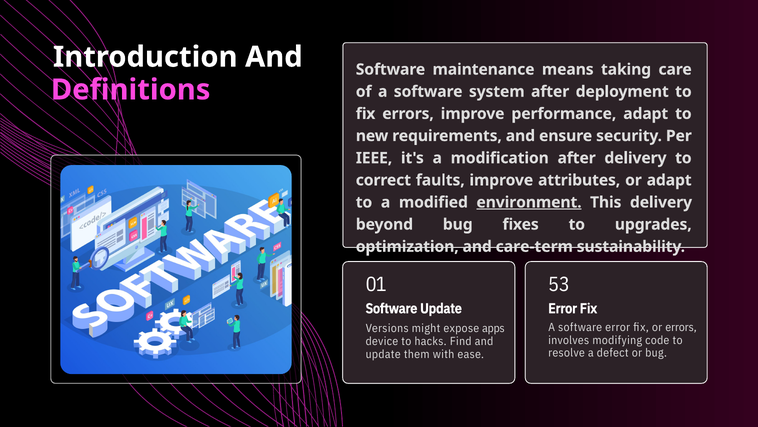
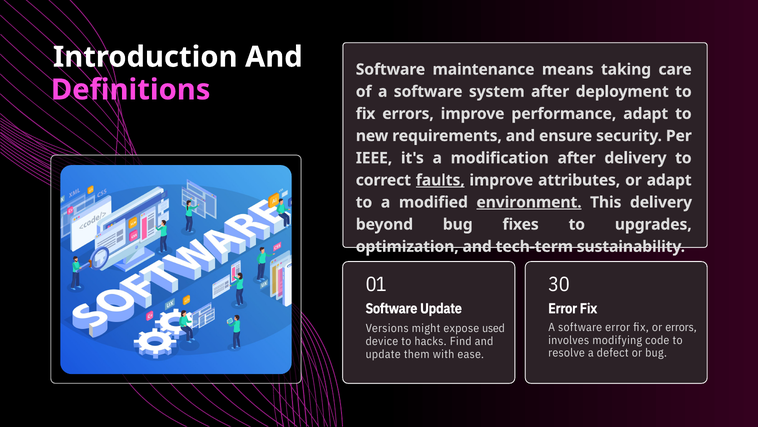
faults underline: none -> present (440, 180)
care-term: care-term -> tech-term (534, 246)
53: 53 -> 30 (559, 284)
apps: apps -> used (493, 328)
